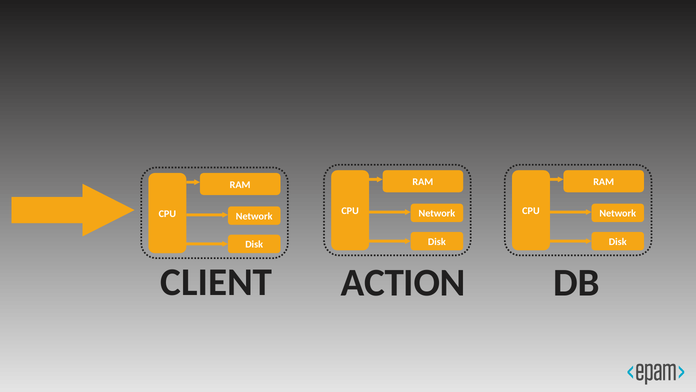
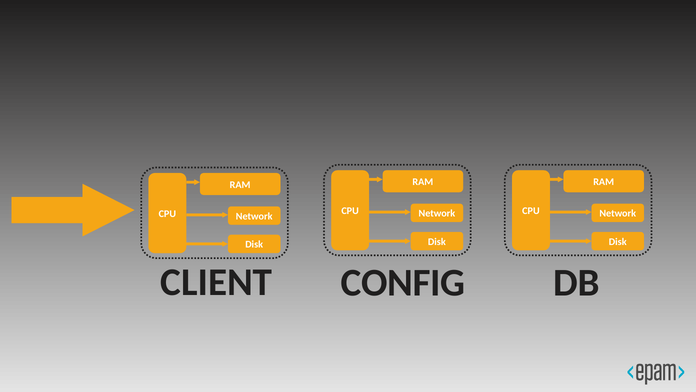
ACTION: ACTION -> CONFIG (403, 283)
